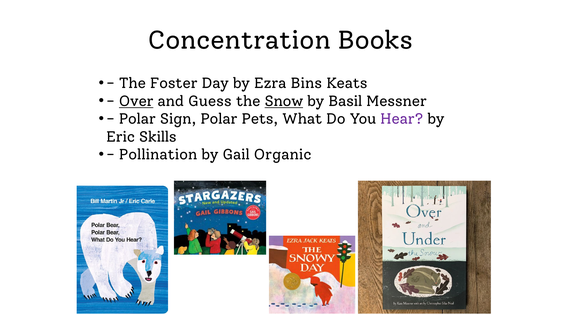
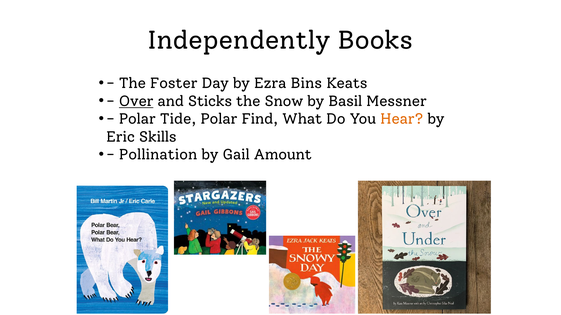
Concentration: Concentration -> Independently (239, 41)
Guess: Guess -> Sticks (210, 101)
Snow underline: present -> none (284, 101)
Sign: Sign -> Tide (178, 119)
Pets: Pets -> Find (260, 119)
Hear colour: purple -> orange (402, 119)
Organic: Organic -> Amount (283, 155)
